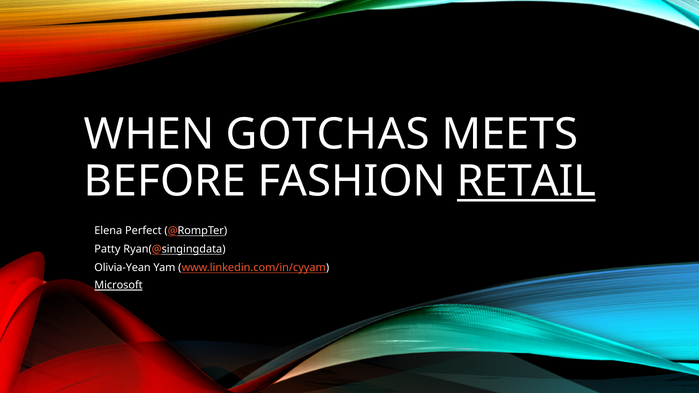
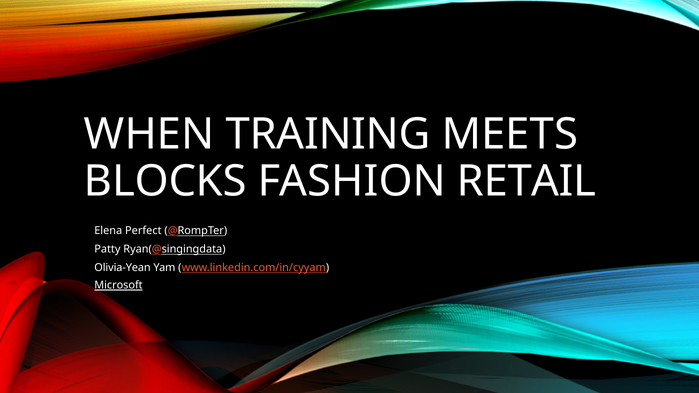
GOTCHAS: GOTCHAS -> TRAINING (328, 134)
BEFORE: BEFORE -> BLOCKS (165, 182)
RETAIL underline: present -> none (527, 182)
